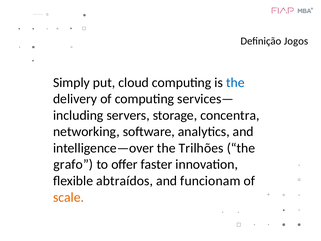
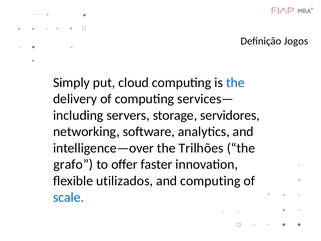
concentra: concentra -> servidores (230, 115)
abtraídos: abtraídos -> utilizados (125, 181)
and funcionam: funcionam -> computing (210, 181)
scale colour: orange -> blue (69, 197)
